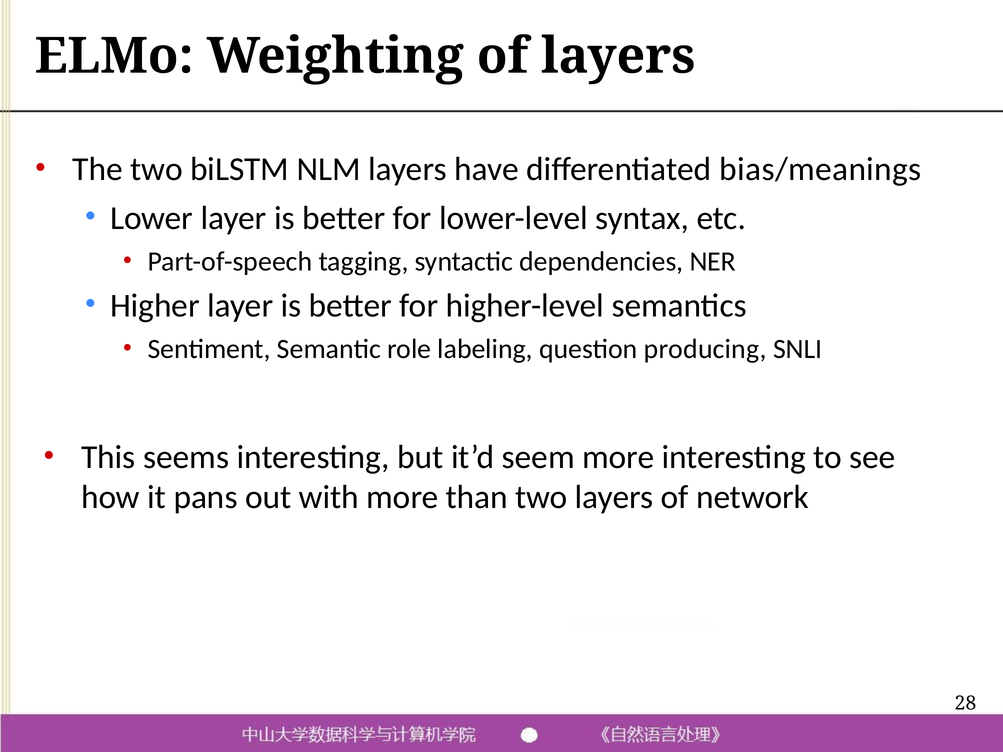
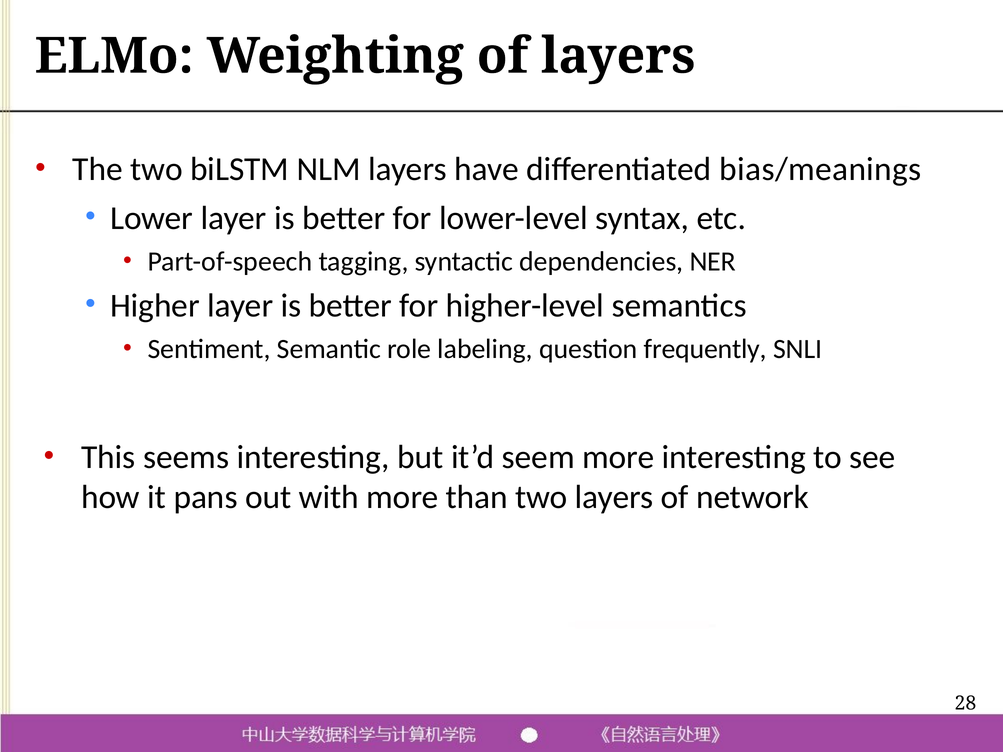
producing: producing -> frequently (705, 349)
